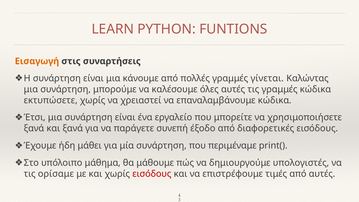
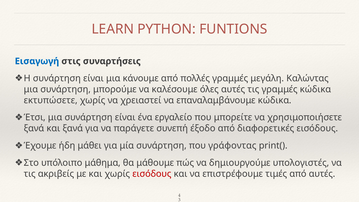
Εισαγωγή colour: orange -> blue (37, 61)
γίνεται: γίνεται -> μεγάλη (267, 78)
περιμέναμε: περιμέναμε -> γράφοντας (232, 146)
ορίσαμε: ορίσαμε -> ακριβείς (56, 174)
